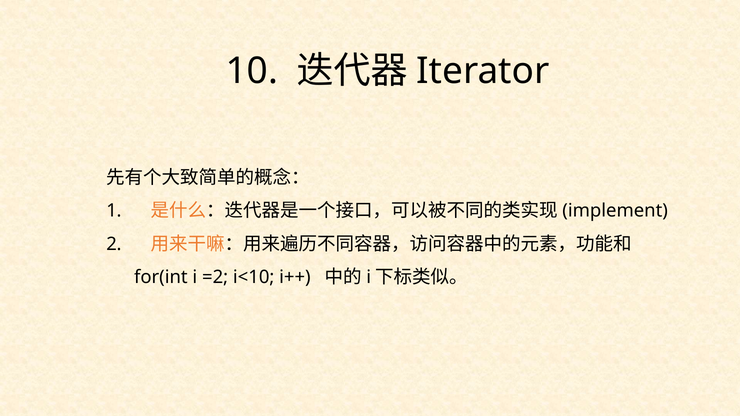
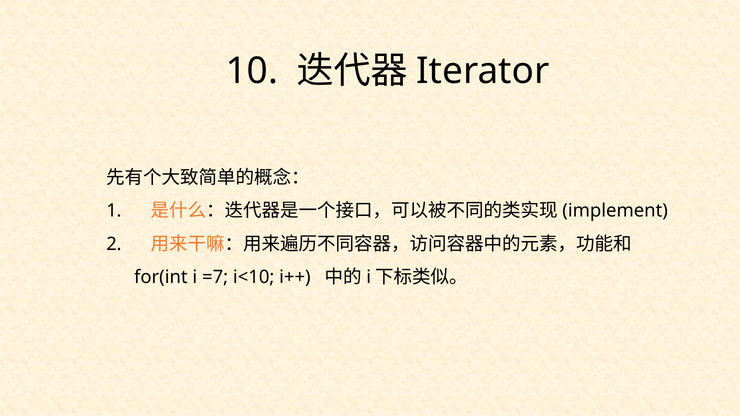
=2: =2 -> =7 (215, 277)
